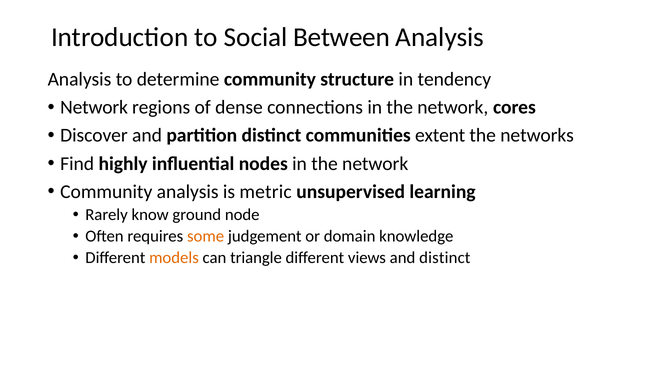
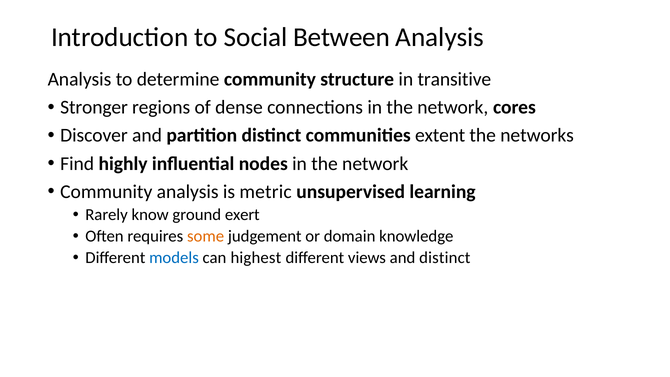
tendency: tendency -> transitive (454, 79)
Network: Network -> Stronger (94, 107)
node: node -> exert (242, 215)
models colour: orange -> blue (174, 258)
triangle: triangle -> highest (256, 258)
